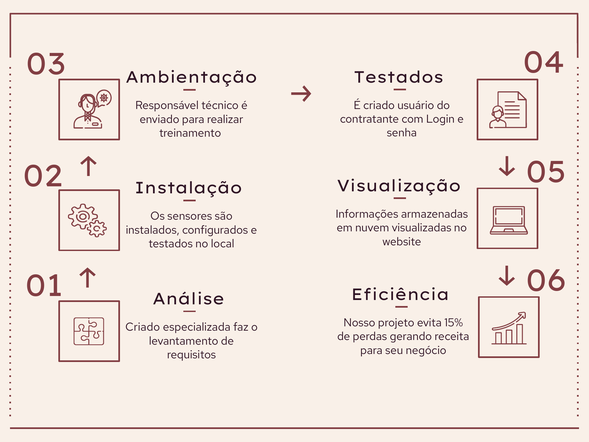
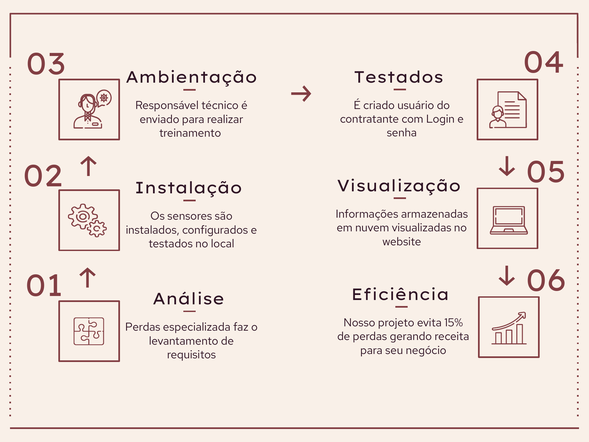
Criado: Criado -> Perdas (143, 327)
